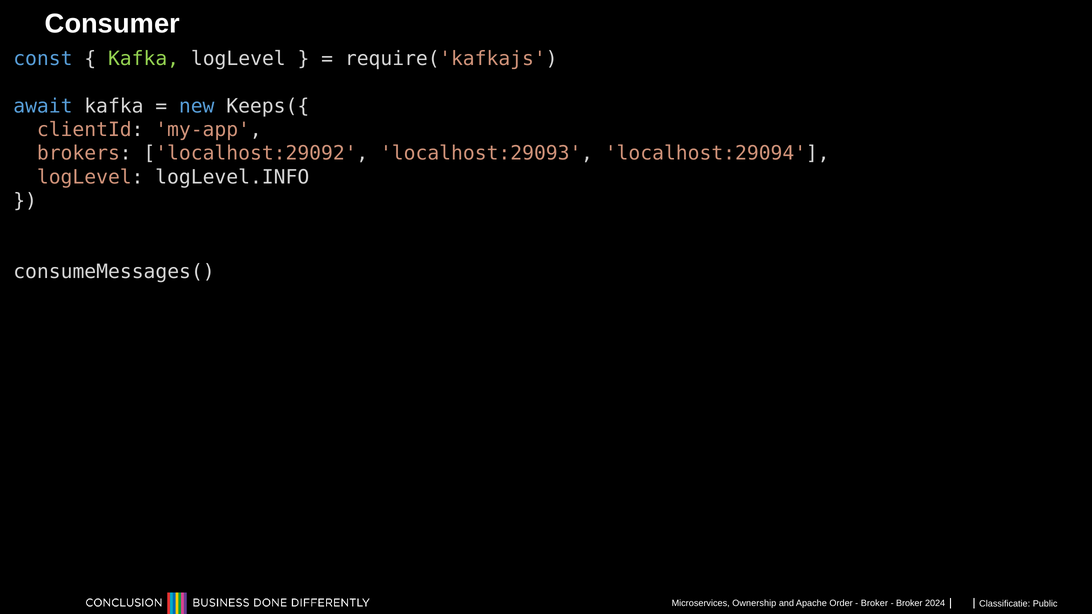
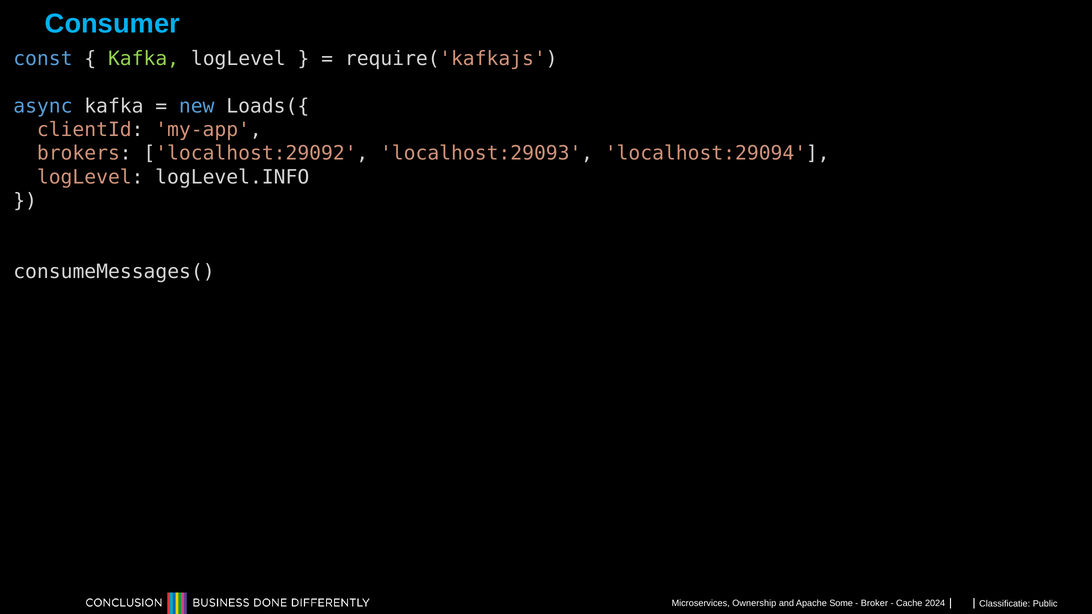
Consumer colour: white -> light blue (112, 24)
await: await -> async (43, 106)
Keeps({: Keeps({ -> Loads({ (268, 106)
Order: Order -> Some (841, 604)
Broker: Broker -> Cache (909, 604)
